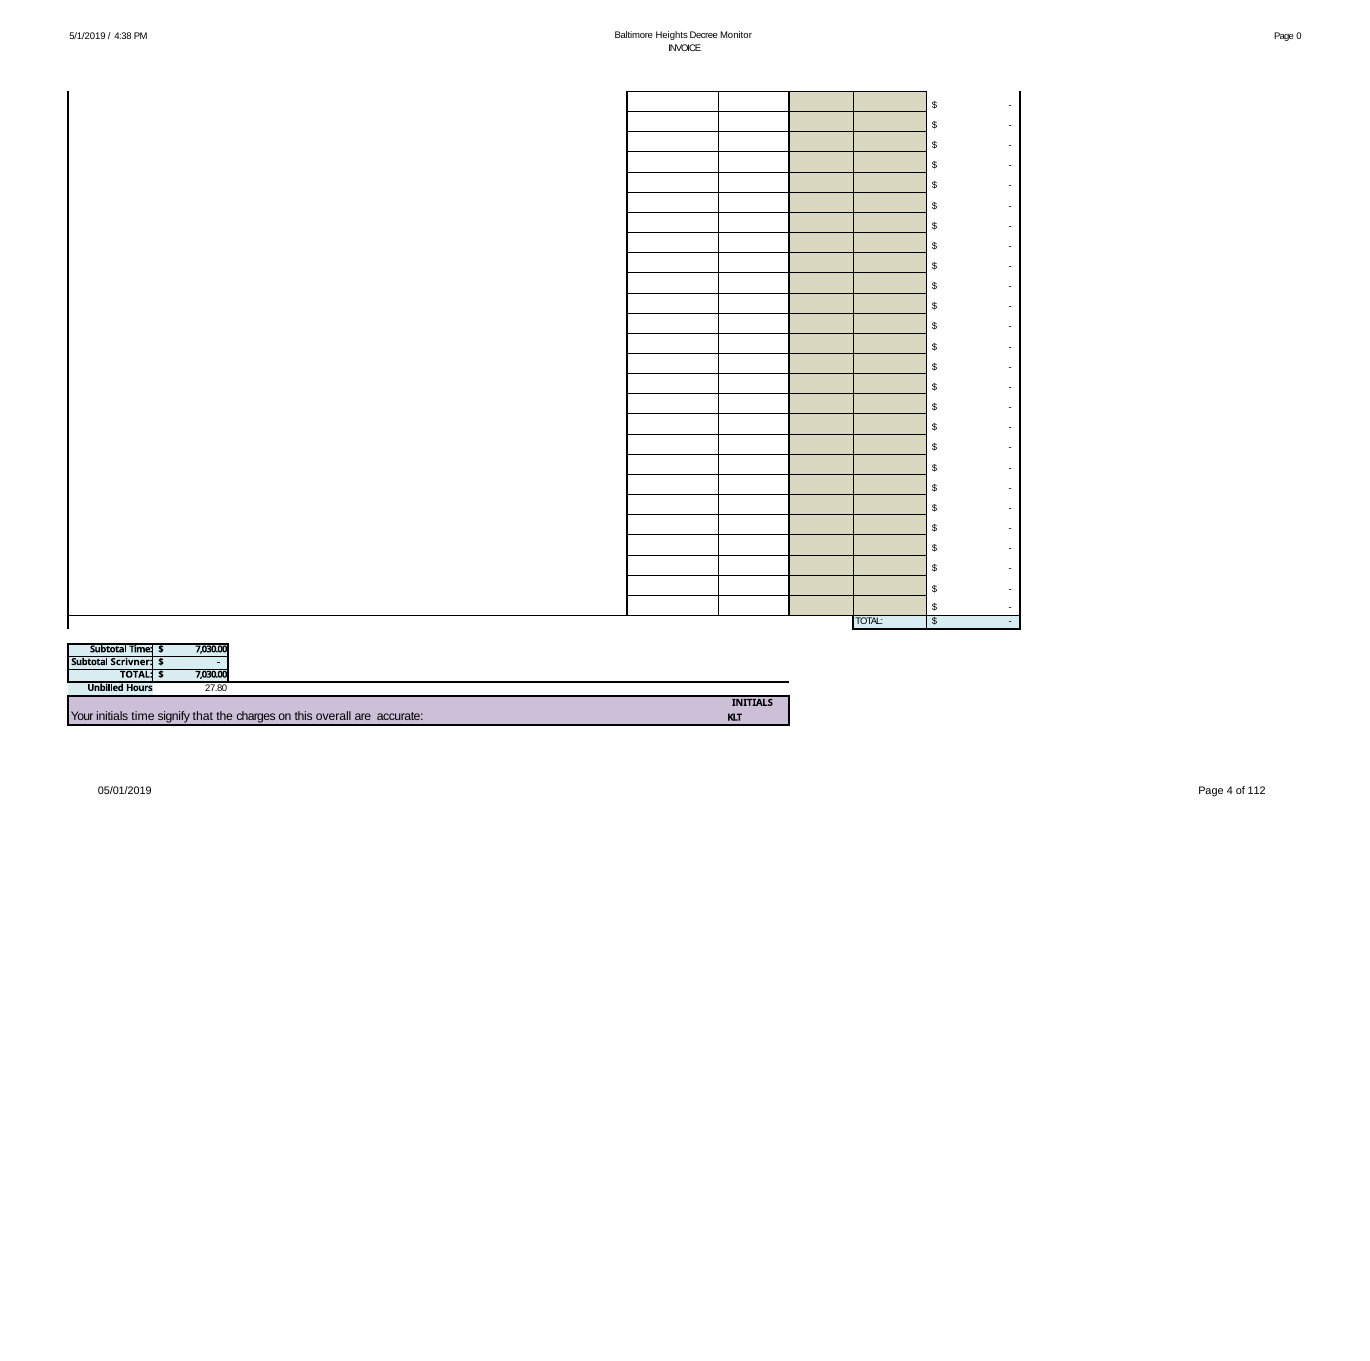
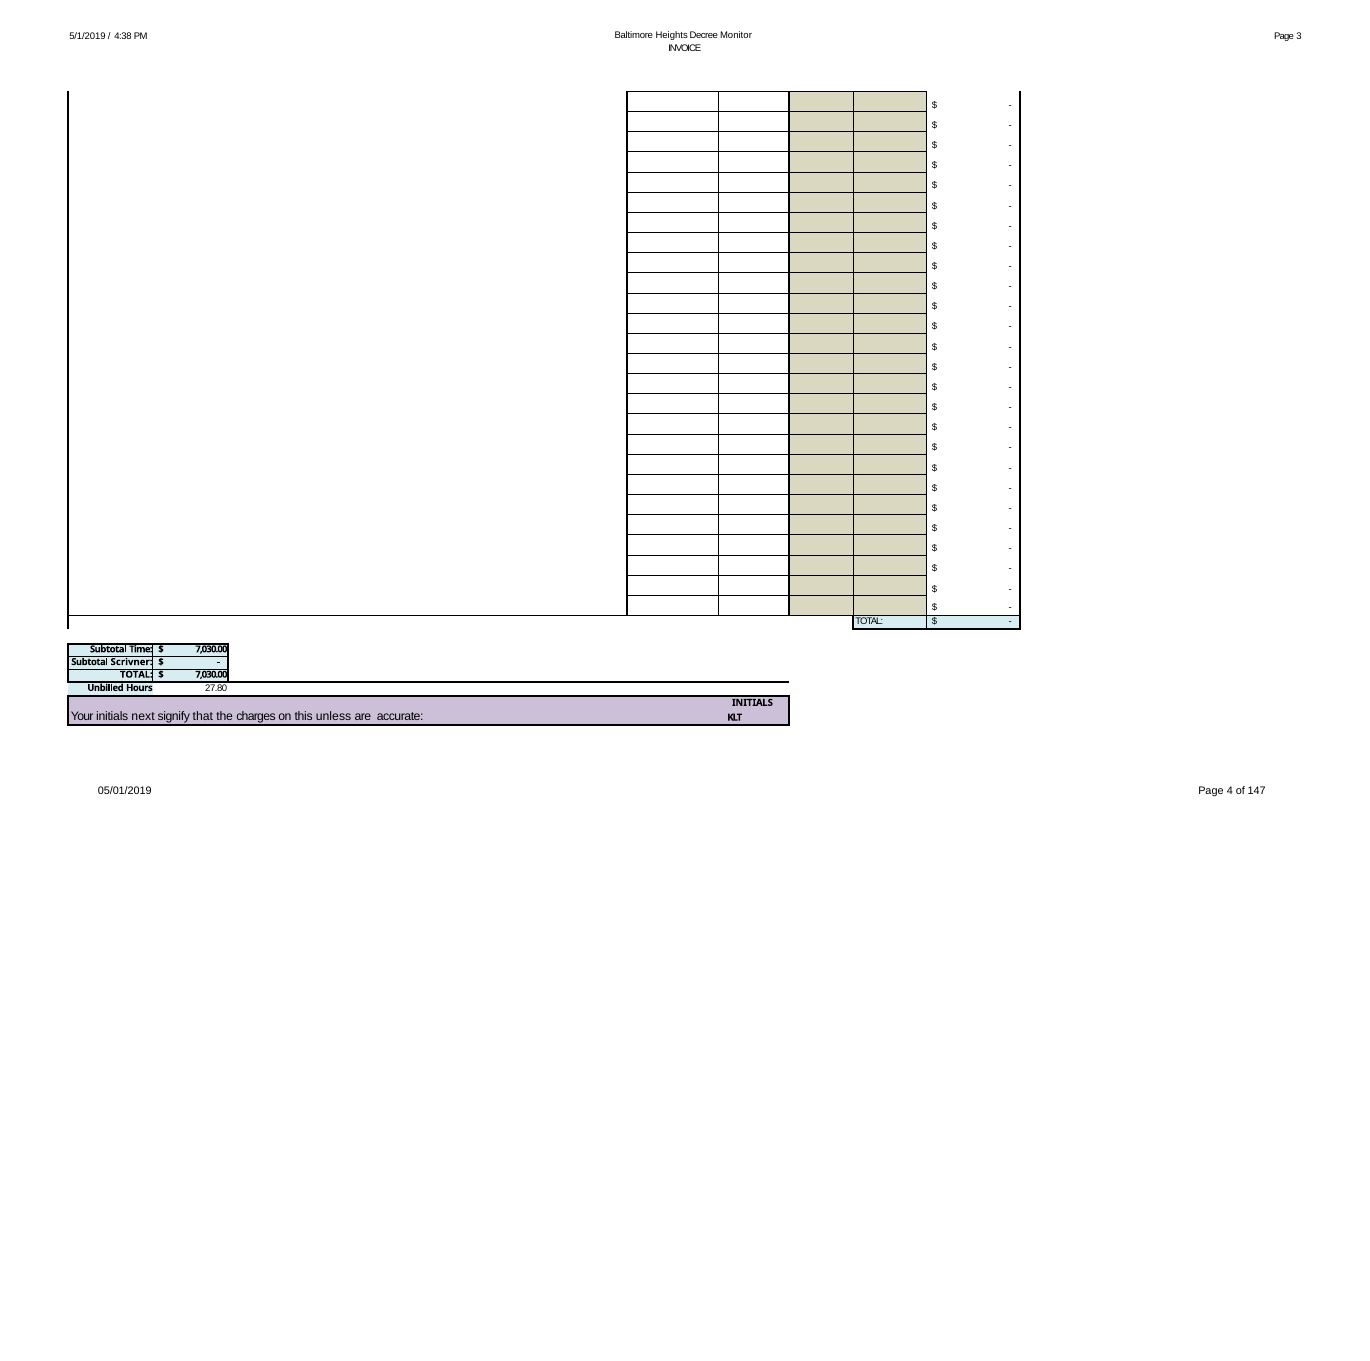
0: 0 -> 3 (1299, 36)
initials time: time -> next (143, 716)
overall: overall -> unless (334, 716)
112: 112 -> 147 (1257, 790)
